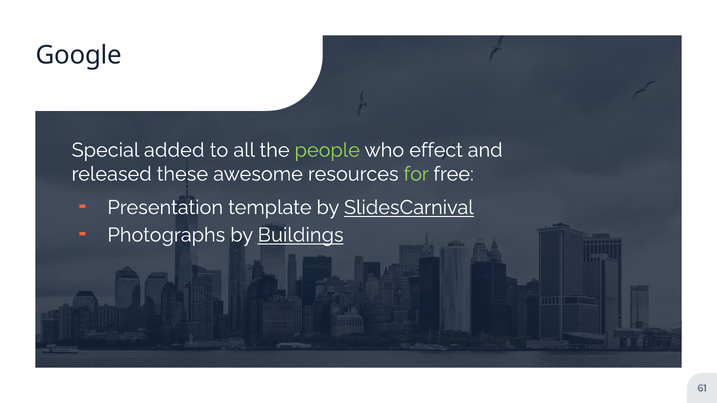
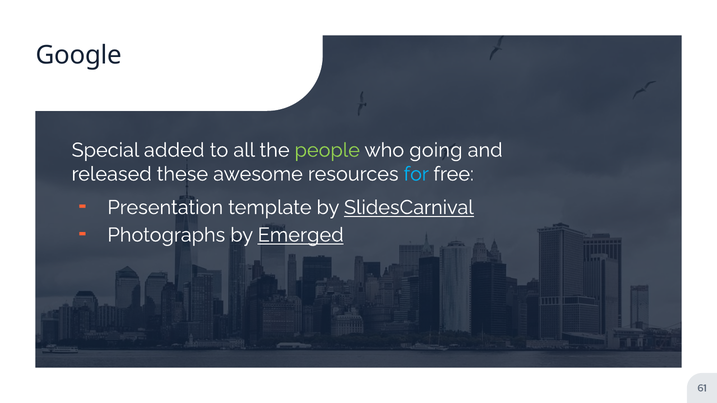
effect: effect -> going (436, 150)
for colour: light green -> light blue (416, 174)
Buildings: Buildings -> Emerged (301, 235)
